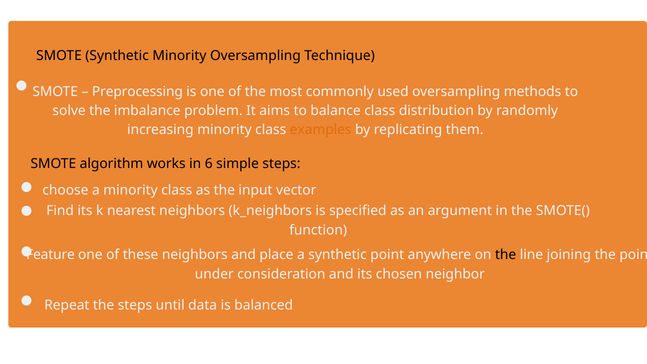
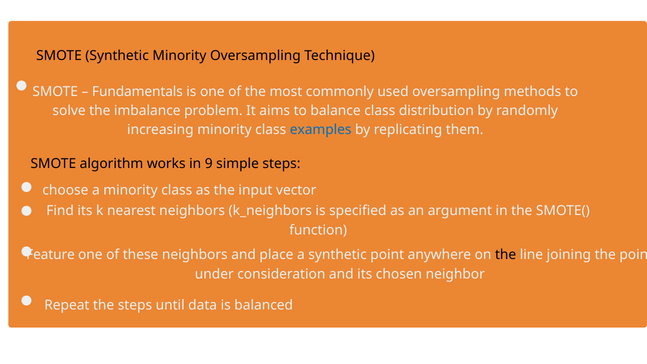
Preprocessing: Preprocessing -> Fundamentals (137, 91)
examples colour: orange -> blue (321, 130)
6: 6 -> 9 (209, 163)
